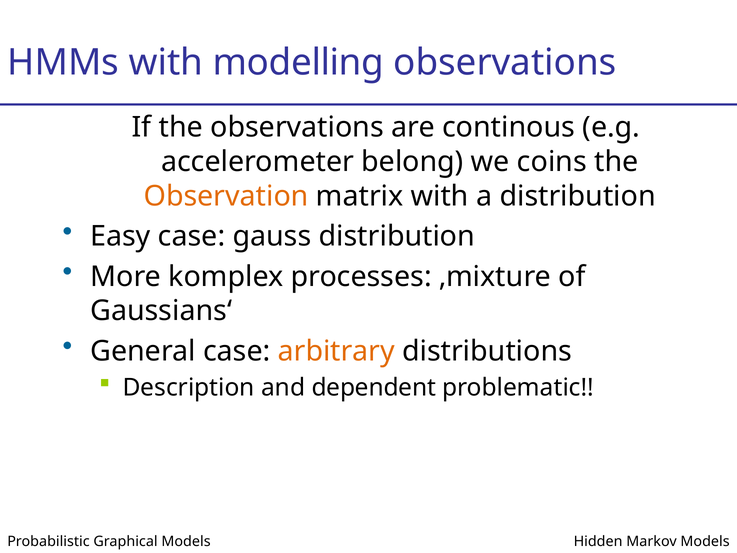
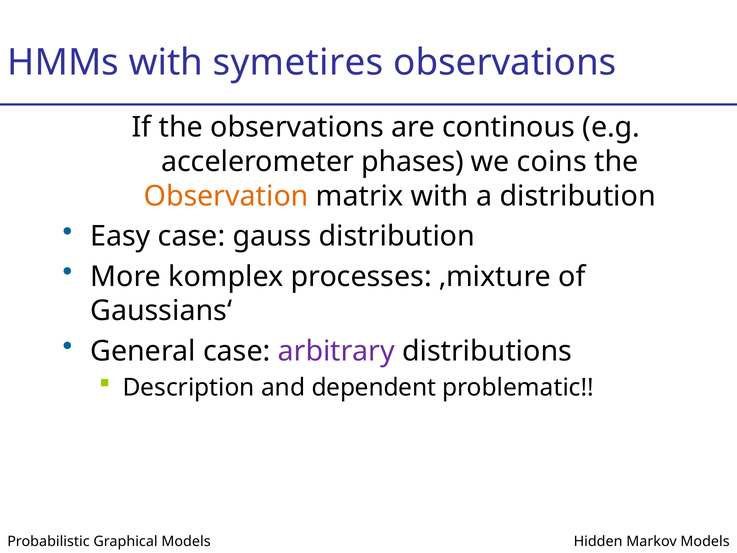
modelling: modelling -> symetires (298, 63)
belong: belong -> phases (413, 162)
arbitrary colour: orange -> purple (336, 351)
